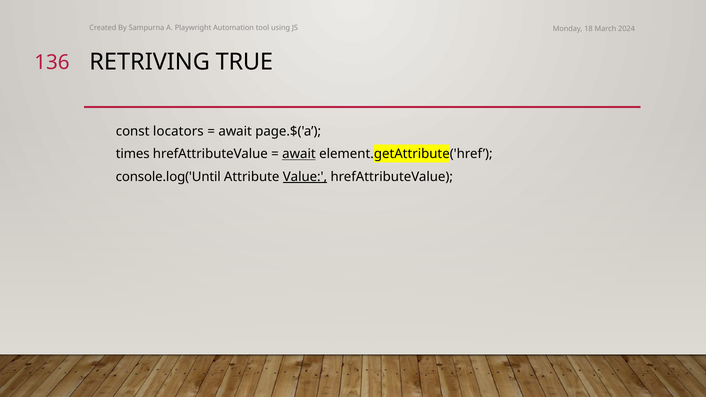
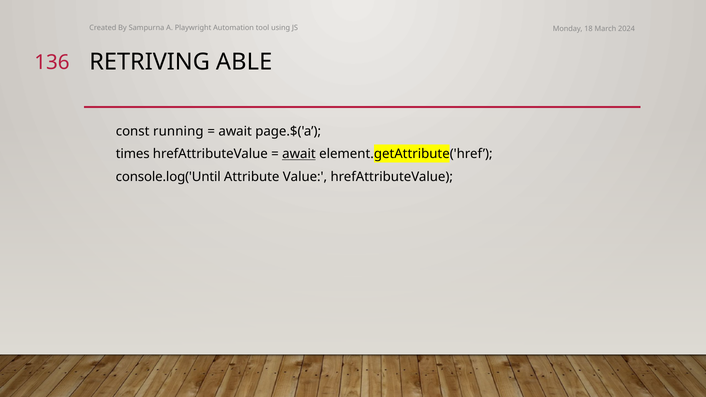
TRUE: TRUE -> ABLE (244, 62)
locators: locators -> running (178, 131)
Value underline: present -> none (305, 177)
